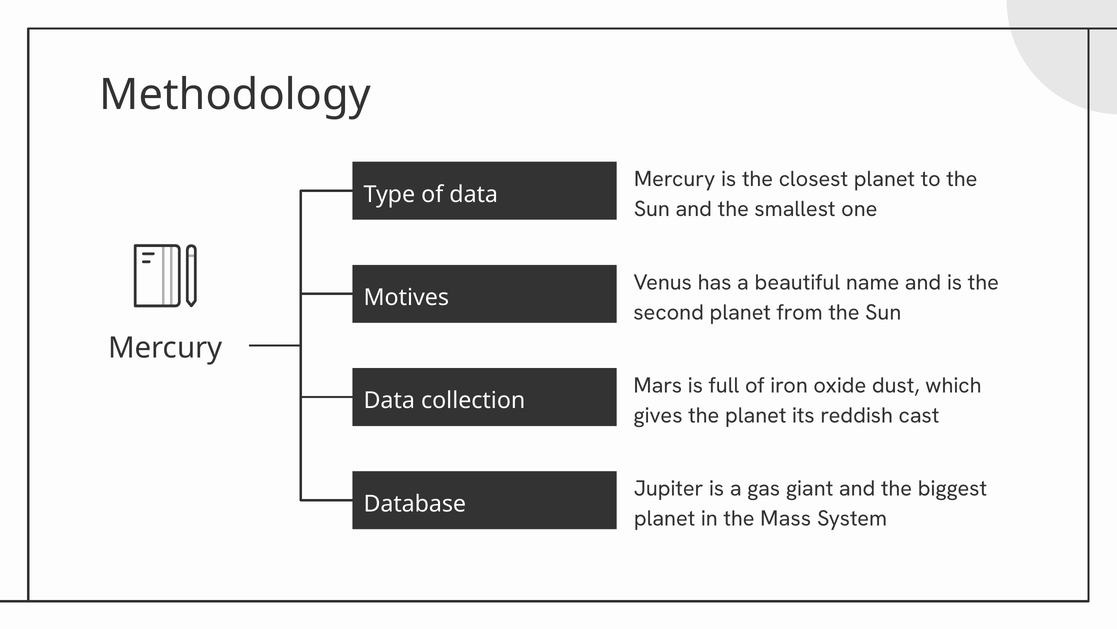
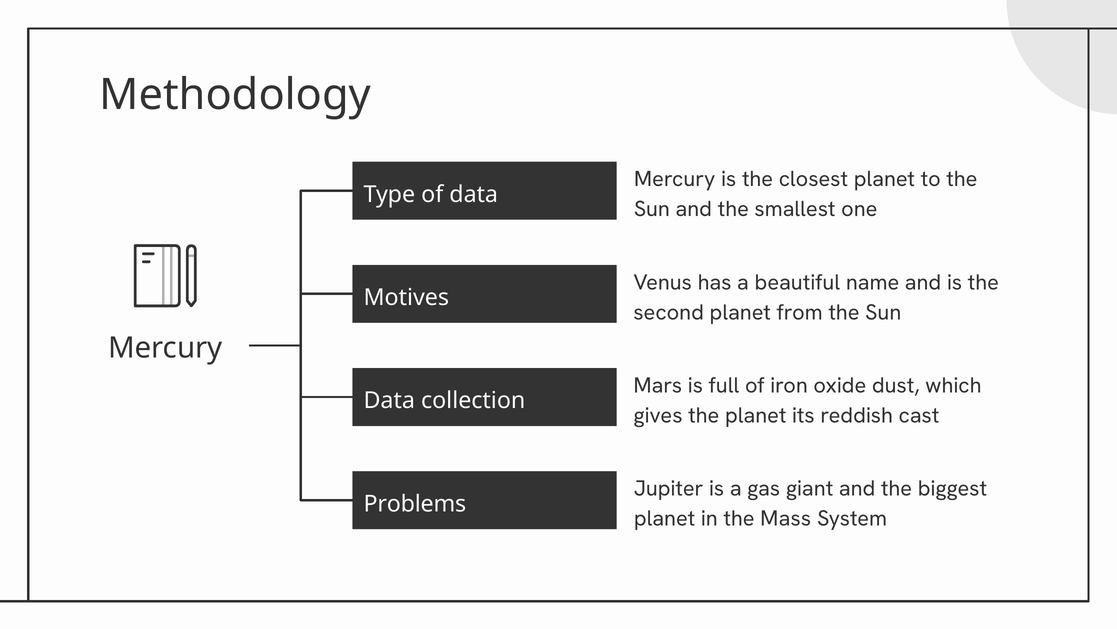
Database: Database -> Problems (415, 503)
